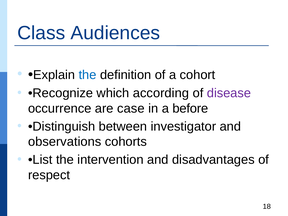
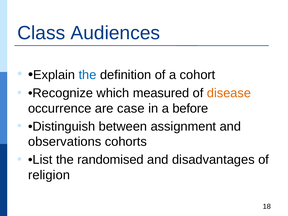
according: according -> measured (161, 93)
disease colour: purple -> orange (229, 93)
investigator: investigator -> assignment (183, 126)
intervention: intervention -> randomised (111, 160)
respect: respect -> religion (49, 175)
